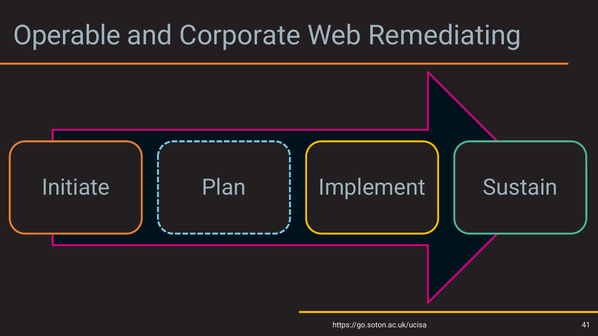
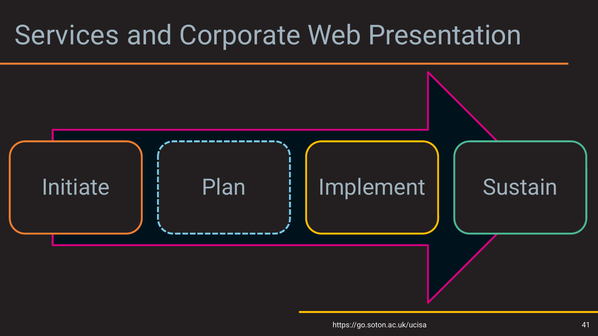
Operable: Operable -> Services (67, 35)
Remediating: Remediating -> Presentation (445, 35)
